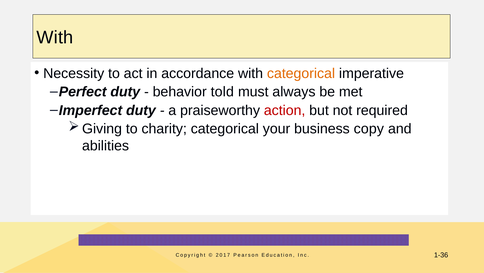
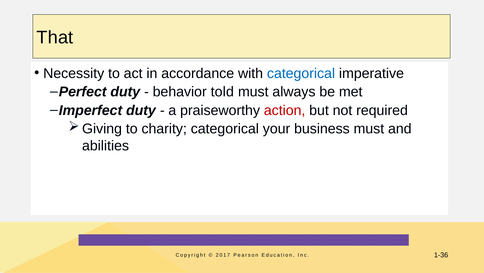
With: With -> That (55, 38)
categorical colour: orange -> blue (301, 73)
business copy: copy -> must (369, 129)
